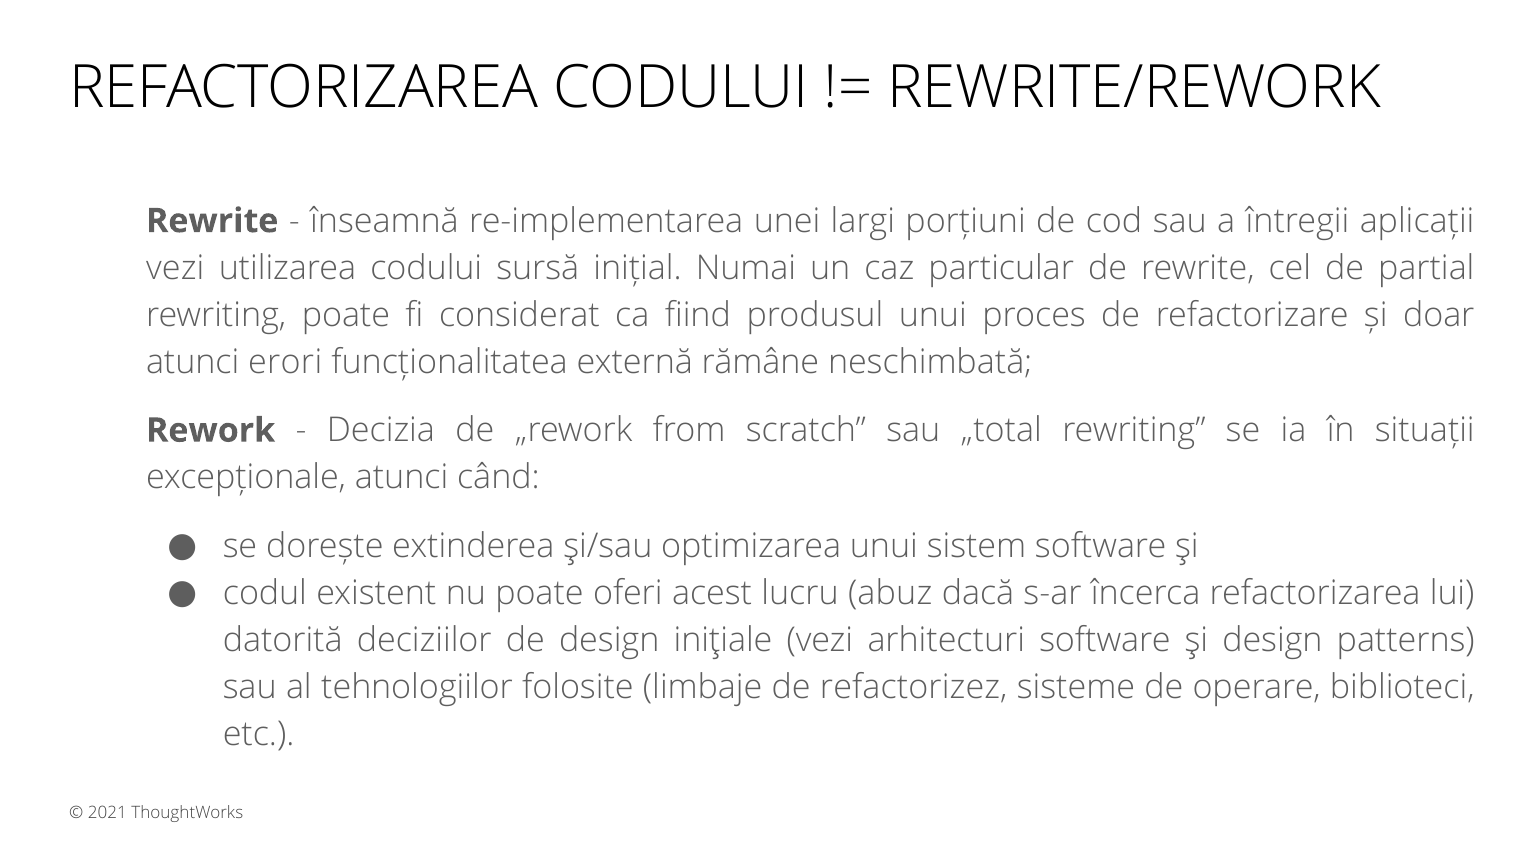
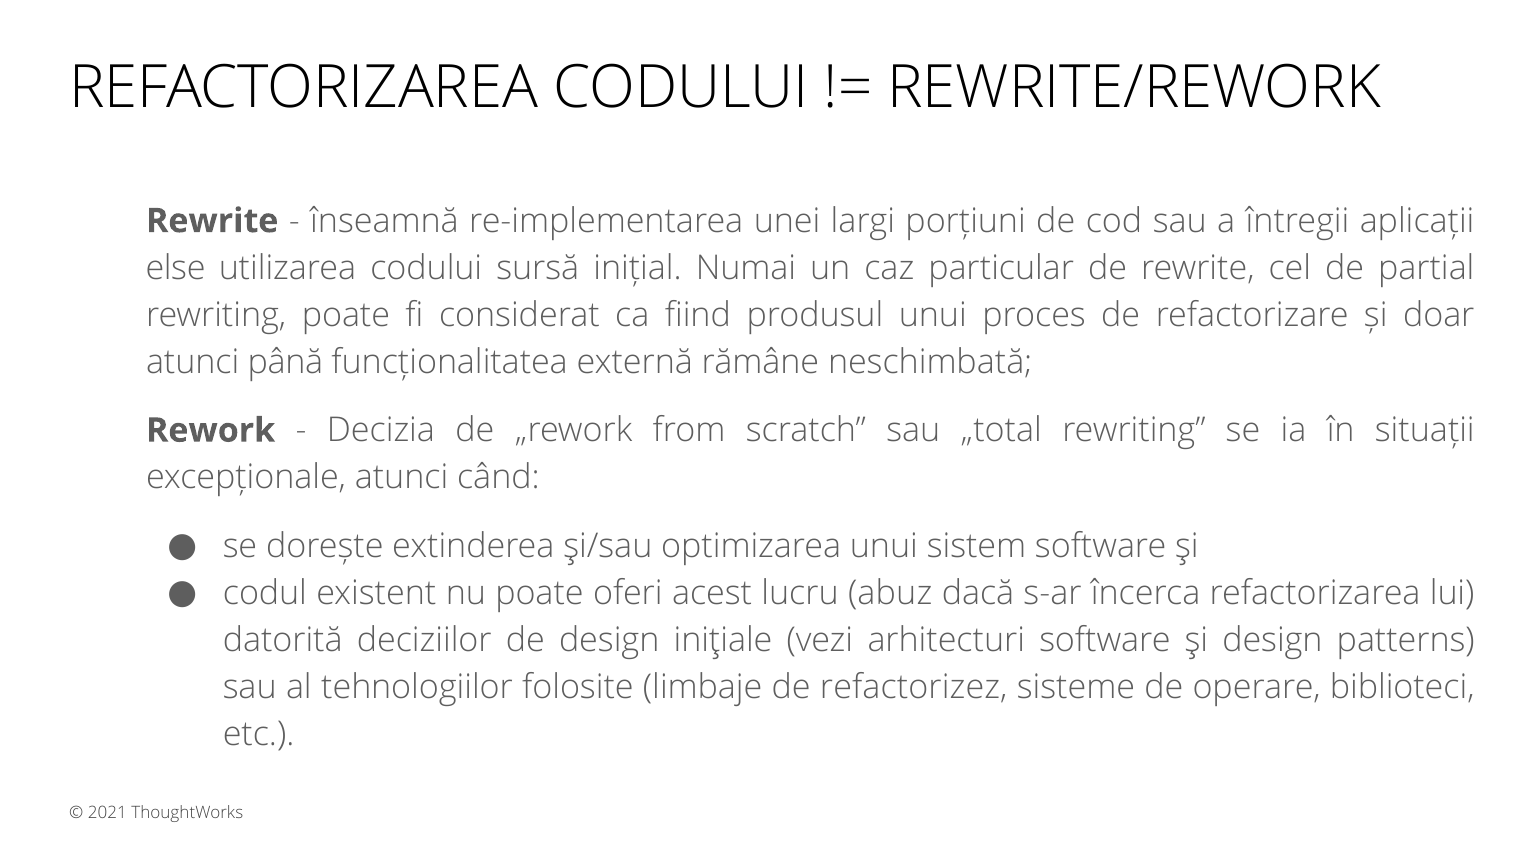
vezi: vezi -> else (175, 268)
erori: erori -> până (285, 362)
